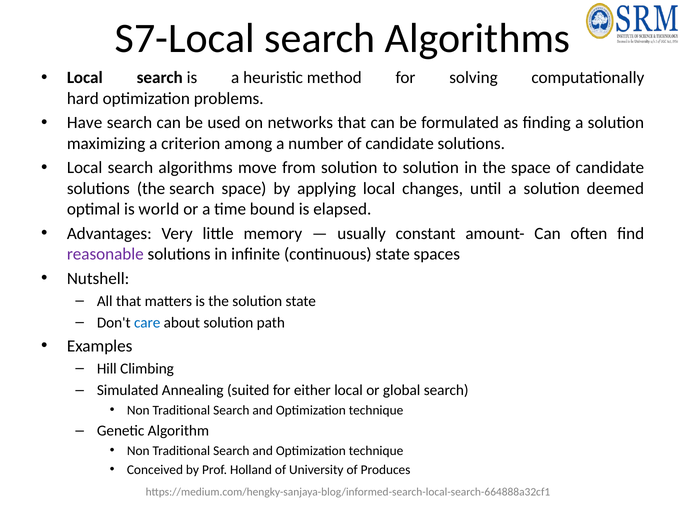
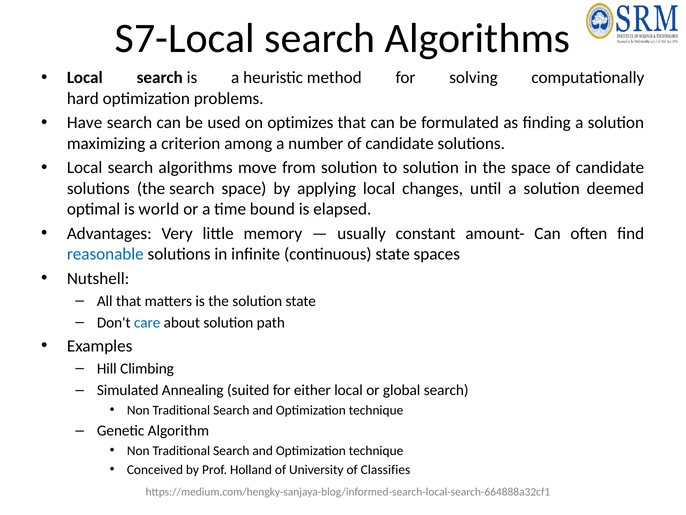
networks: networks -> optimizes (300, 123)
reasonable colour: purple -> blue (105, 254)
Produces: Produces -> Classifies (385, 469)
